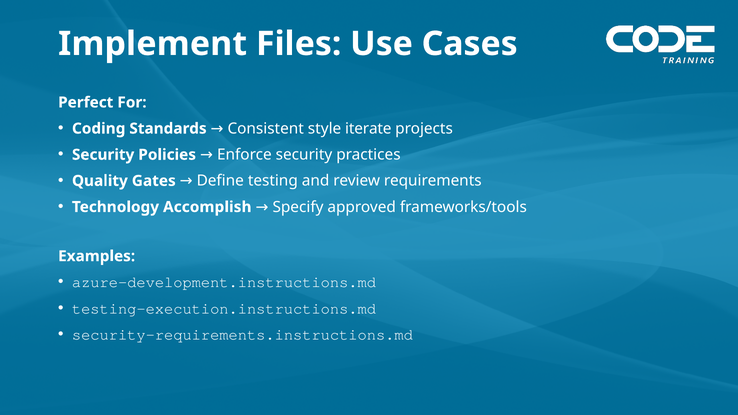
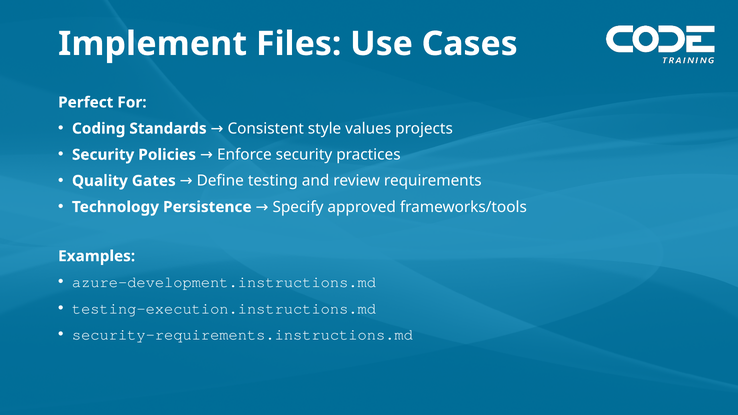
iterate: iterate -> values (368, 129)
Accomplish: Accomplish -> Persistence (207, 207)
